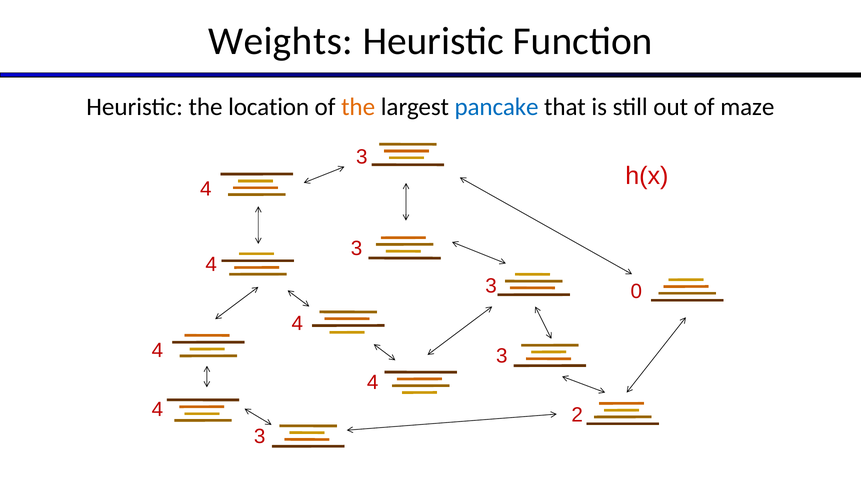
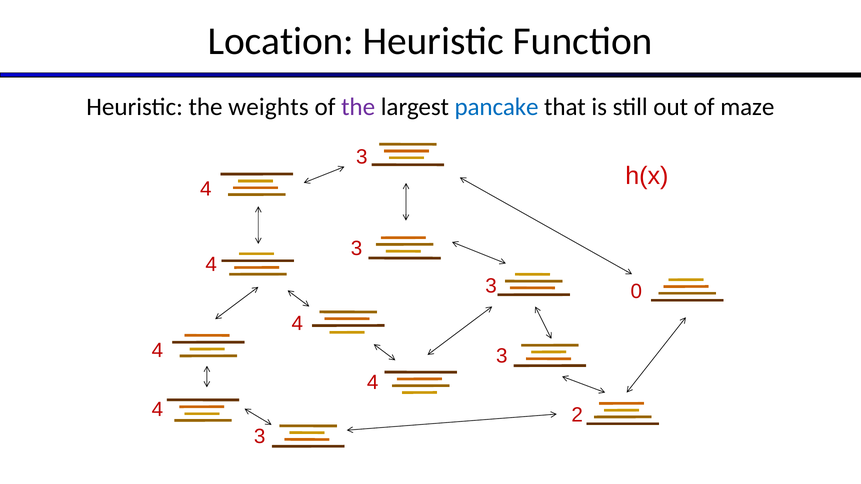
Weights: Weights -> Location (281, 41)
location: location -> weights (268, 107)
the colour: orange -> purple (358, 107)
